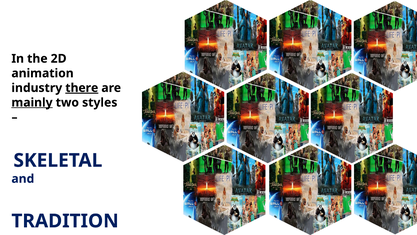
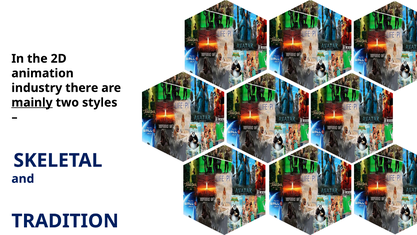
there underline: present -> none (82, 88)
